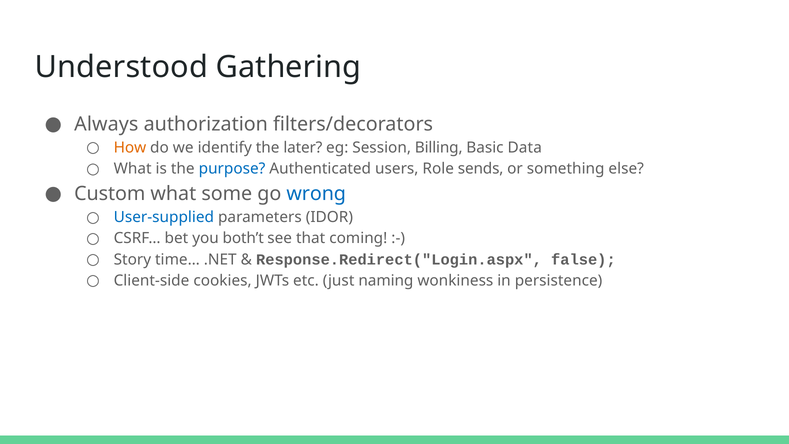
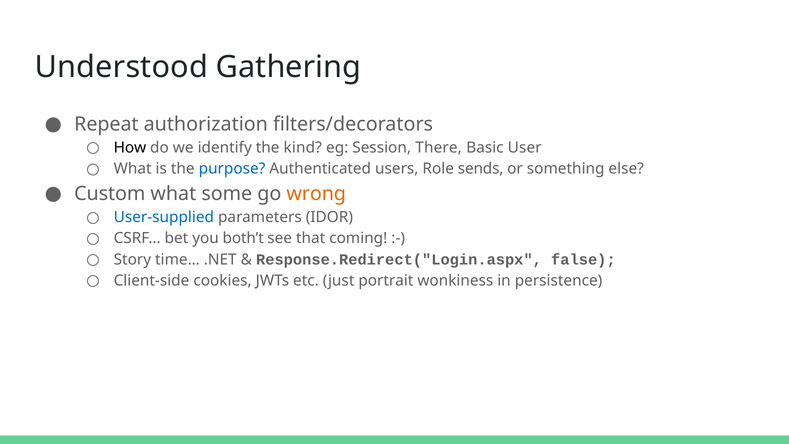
Always: Always -> Repeat (106, 124)
How colour: orange -> black (130, 148)
later: later -> kind (303, 148)
Billing: Billing -> There (439, 148)
Data: Data -> User (525, 148)
wrong colour: blue -> orange (316, 194)
naming: naming -> portrait (386, 281)
